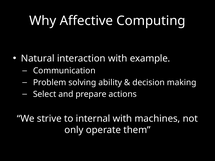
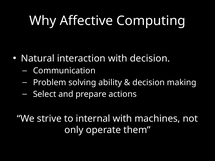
with example: example -> decision (150, 58)
